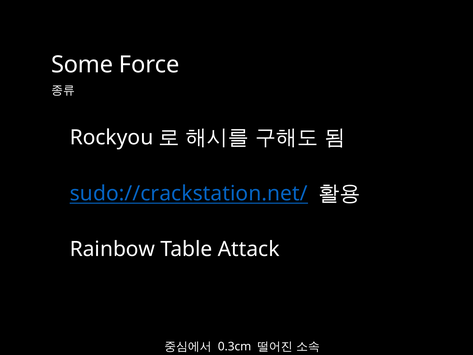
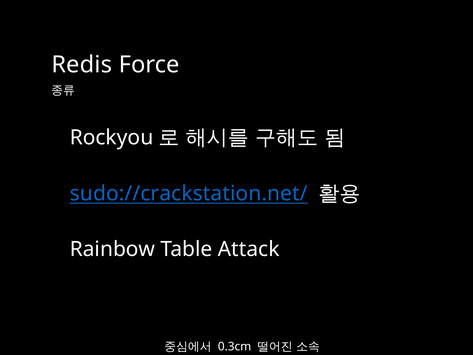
Some: Some -> Redis (82, 65)
